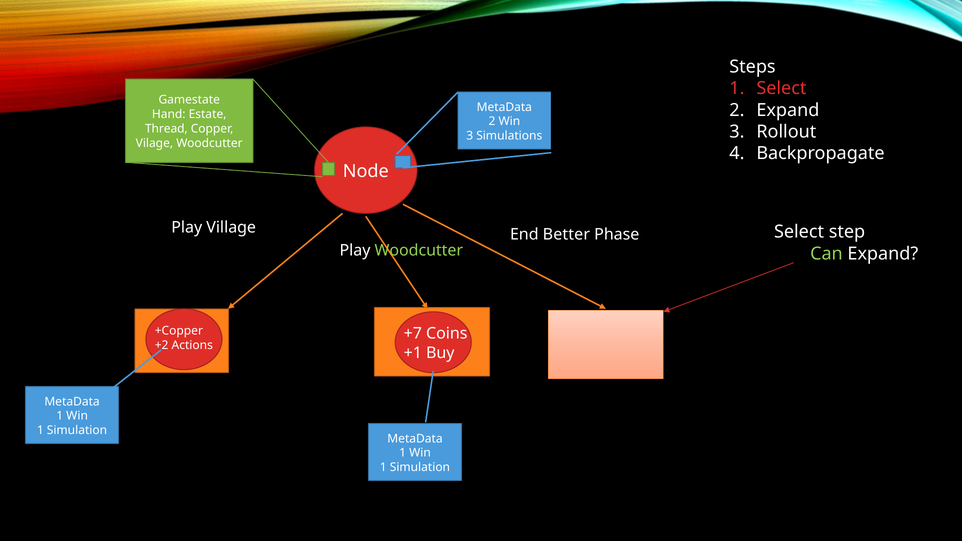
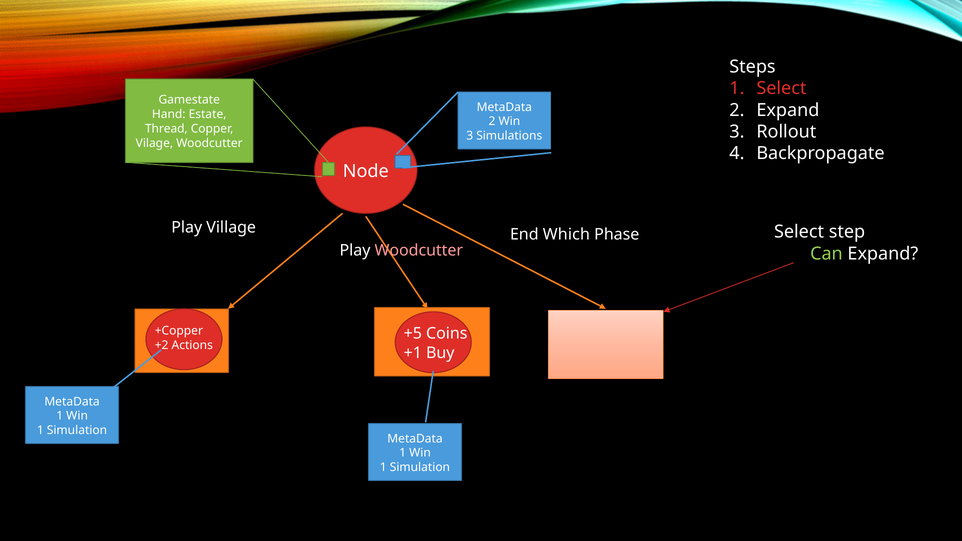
Better: Better -> Which (566, 234)
Woodcutter colour: light green -> pink (419, 250)
+7: +7 -> +5 (413, 334)
